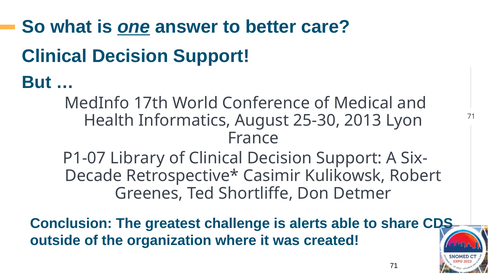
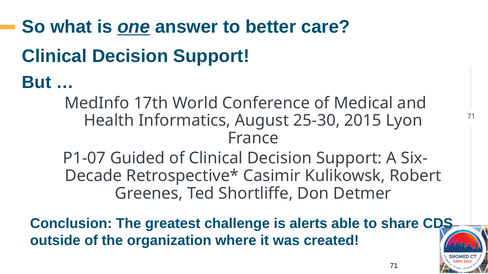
2013: 2013 -> 2015 (363, 121)
Library: Library -> Guided (138, 159)
